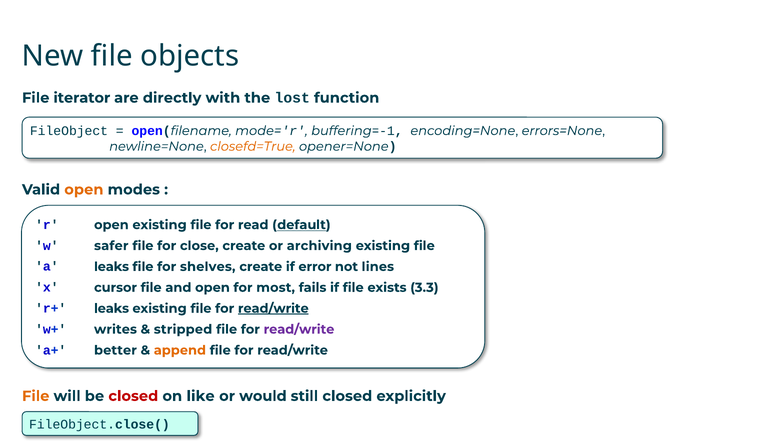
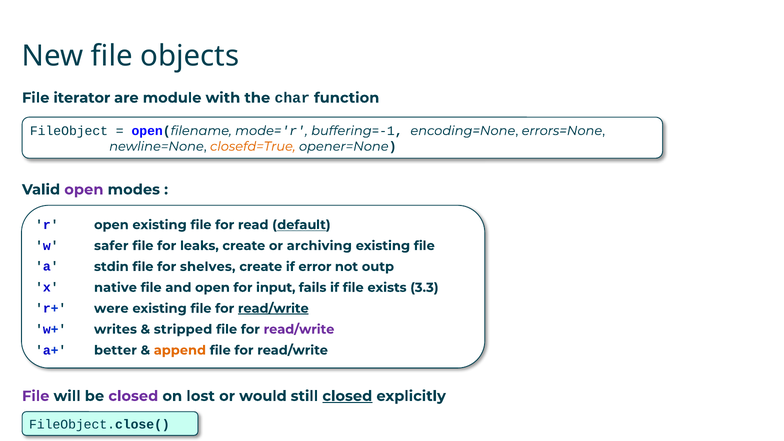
directly: directly -> module (172, 98)
lost: lost -> char (292, 98)
open colour: orange -> purple (84, 190)
close: close -> leaks (199, 246)
a leaks: leaks -> stdin (111, 267)
lines: lines -> outp (378, 267)
cursor: cursor -> native (115, 288)
most: most -> input (276, 288)
r+ leaks: leaks -> were (111, 308)
File colour: orange -> purple (36, 396)
closed colour: red -> purple (133, 396)
like: like -> lost (201, 396)
closed underline: none -> present (347, 396)
